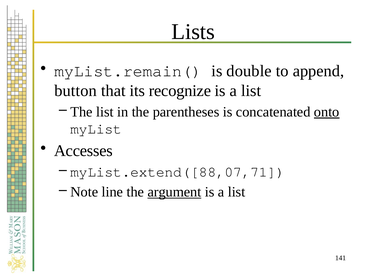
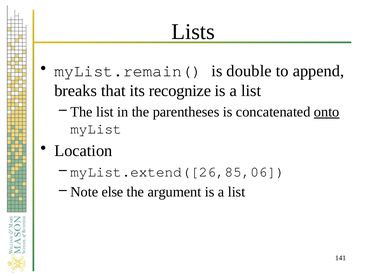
button: button -> breaks (76, 91)
Accesses: Accesses -> Location (83, 151)
myList.extend([88,07,71: myList.extend([88,07,71 -> myList.extend([26,85,06 (178, 172)
line: line -> else (112, 192)
argument underline: present -> none (174, 192)
